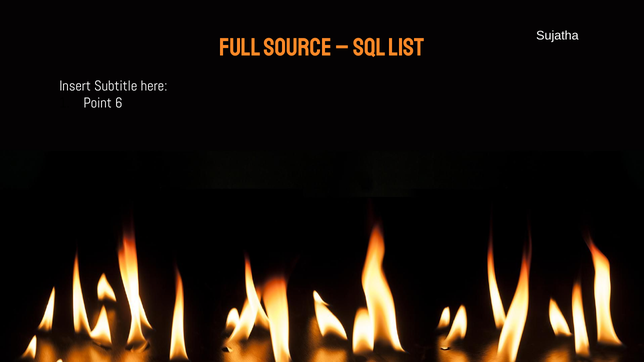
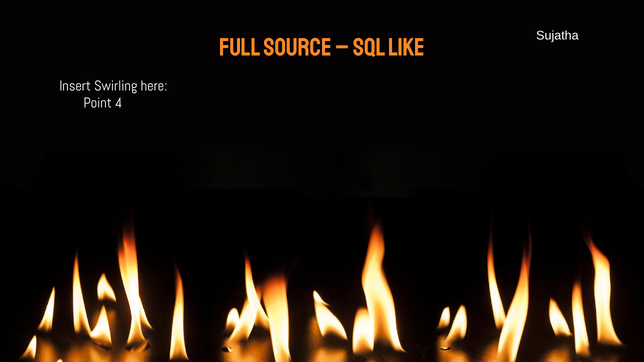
LIST: LIST -> LIKE (406, 48)
Subtitle: Subtitle -> Swirling (116, 86)
6: 6 -> 4 (119, 103)
